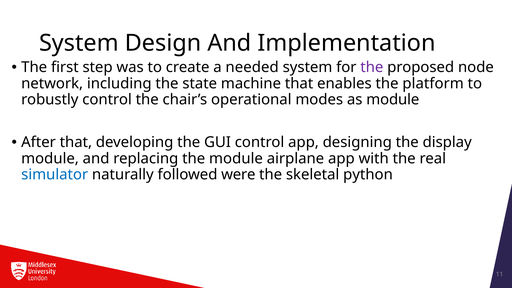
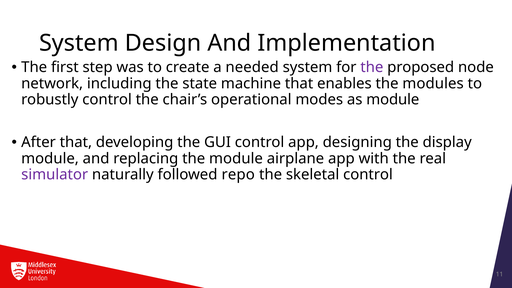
platform: platform -> modules (433, 83)
simulator colour: blue -> purple (55, 175)
were: were -> repo (238, 175)
skeletal python: python -> control (368, 175)
